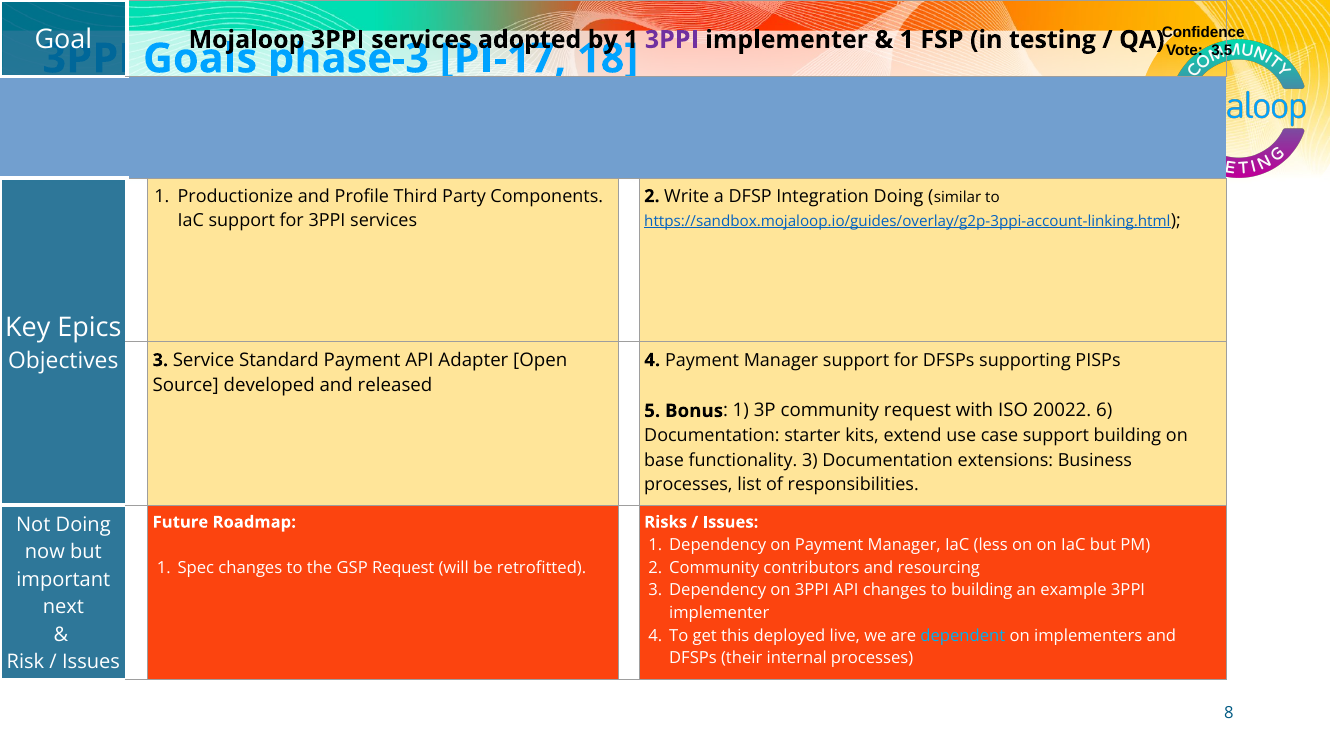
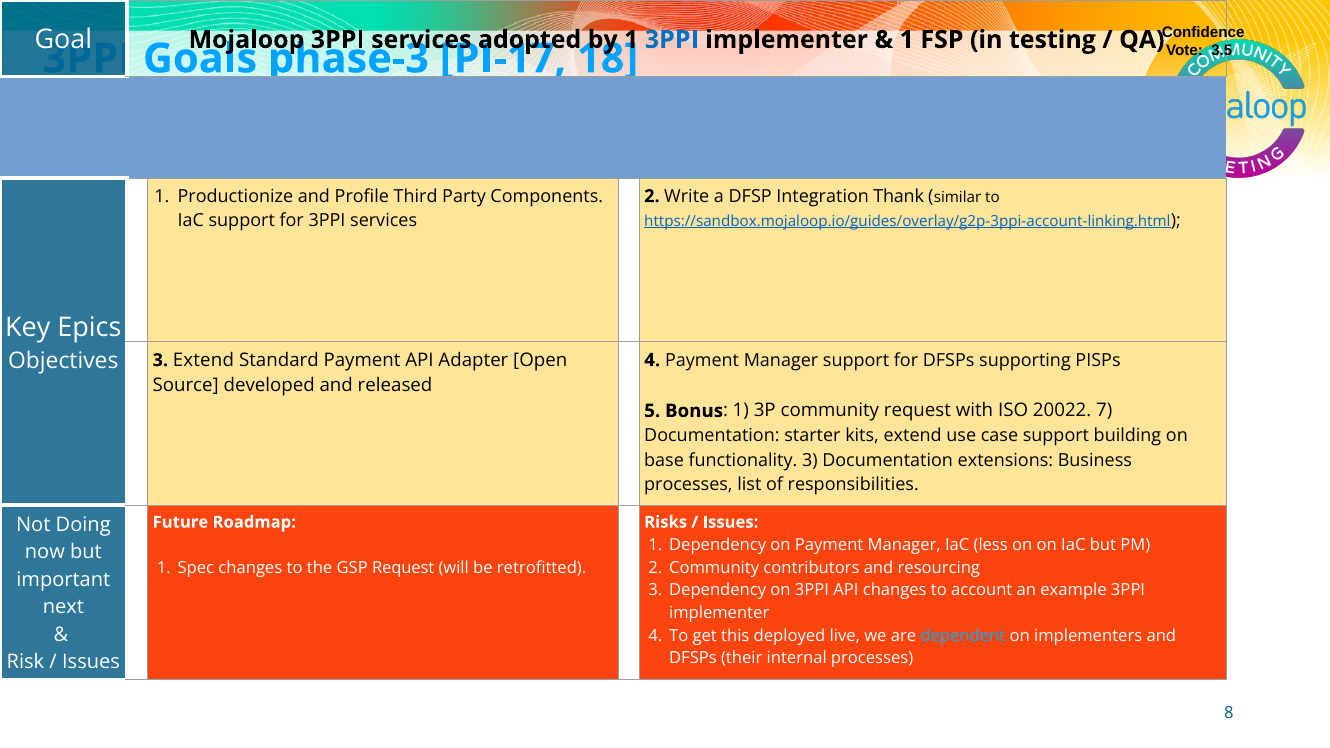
3PPI colour: purple -> blue (672, 40)
Integration Doing: Doing -> Thank (899, 196)
3 Service: Service -> Extend (203, 360)
6: 6 -> 7 (1104, 411)
to building: building -> account (982, 590)
